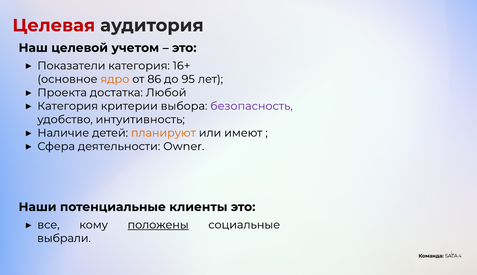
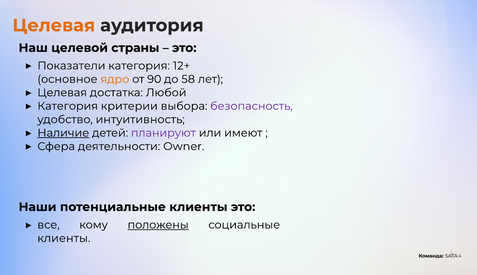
Целевая colour: red -> orange (54, 25)
учетом: учетом -> страны (135, 48)
16+: 16+ -> 12+ (182, 66)
86: 86 -> 90 (154, 79)
95: 95 -> 58 (188, 79)
Проекта: Проекта -> Целевая (62, 93)
Наличие underline: none -> present (63, 133)
планируют colour: orange -> purple (163, 133)
выбрали: выбрали -> клиенты (64, 239)
